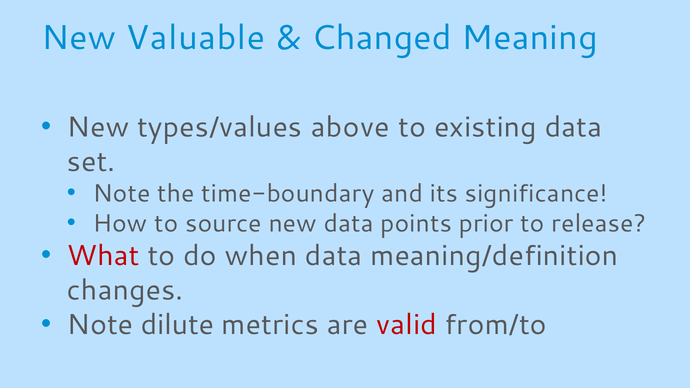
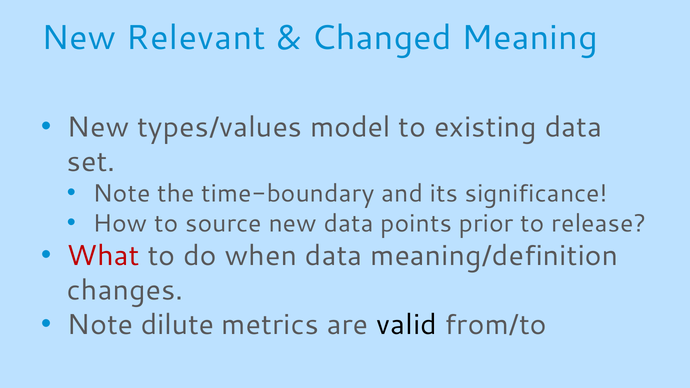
Valuable: Valuable -> Relevant (196, 38)
above: above -> model (350, 127)
valid colour: red -> black (407, 325)
